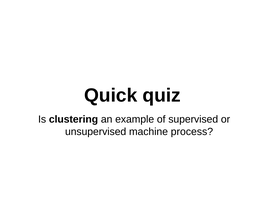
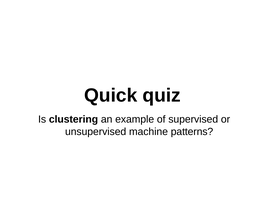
process: process -> patterns (192, 131)
